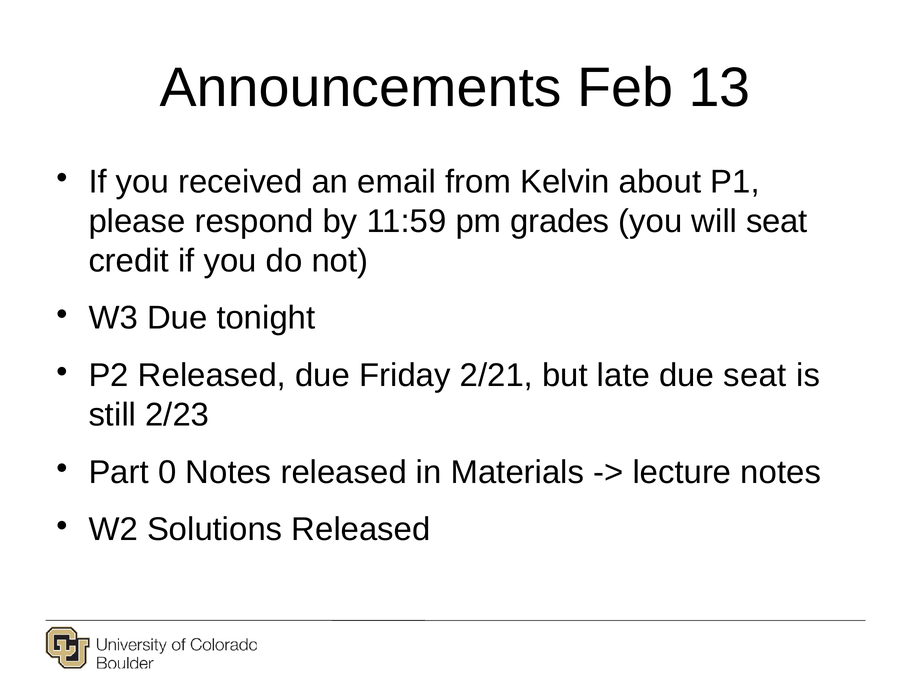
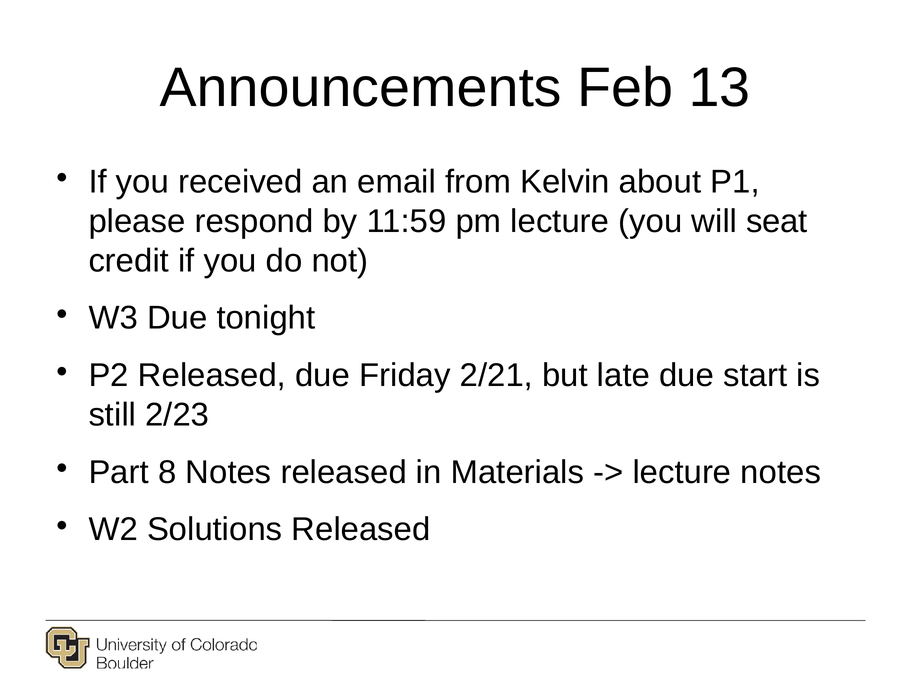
pm grades: grades -> lecture (560, 221)
due seat: seat -> start (755, 376)
0: 0 -> 8 (167, 472)
